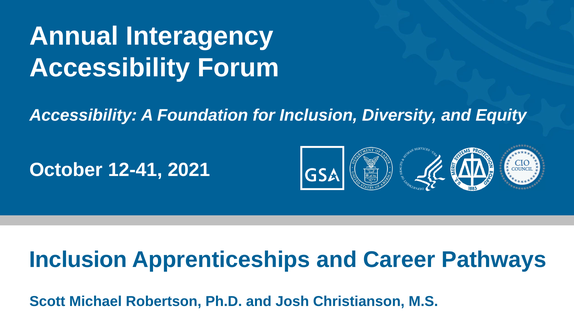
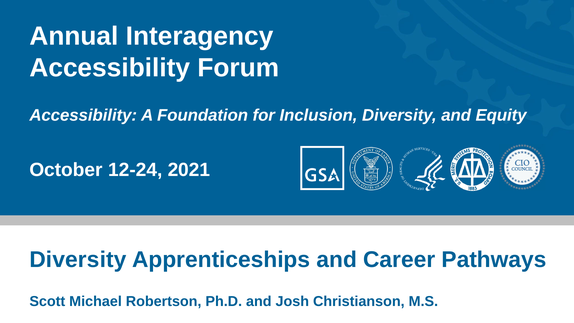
12-41: 12-41 -> 12-24 (135, 170)
Inclusion: Inclusion -> Diversity (78, 260)
